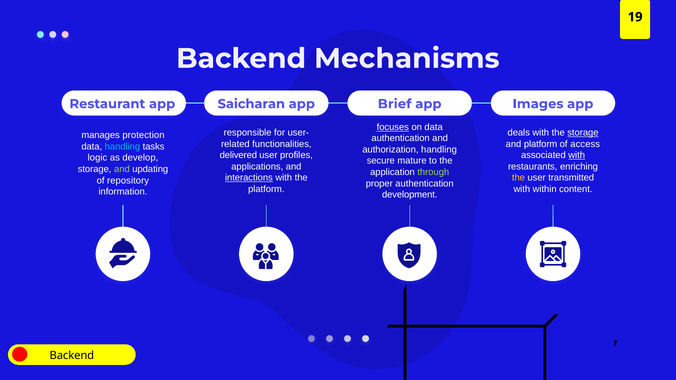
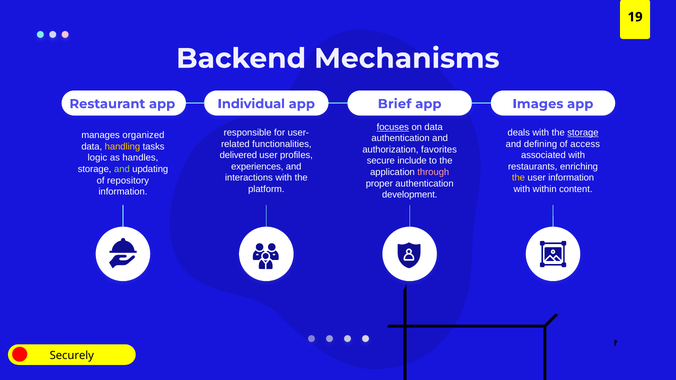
Saicharan: Saicharan -> Individual (251, 104)
protection: protection -> organized (143, 135)
and platform: platform -> defining (541, 144)
handling colour: light blue -> yellow (122, 147)
authorization handling: handling -> favorites (439, 150)
with underline: present -> none (577, 155)
develop: develop -> handles (140, 158)
mature: mature -> include (412, 161)
applications: applications -> experiences (257, 167)
through colour: light green -> pink (433, 172)
interactions underline: present -> none (249, 178)
user transmitted: transmitted -> information (571, 178)
Backend: Backend -> Securely (72, 356)
